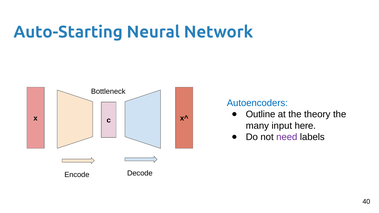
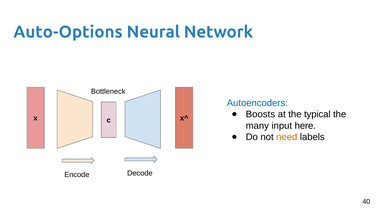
Auto-Starting: Auto-Starting -> Auto-Options (68, 32)
Outline: Outline -> Boosts (260, 114)
theory: theory -> typical (317, 114)
need colour: purple -> orange (287, 137)
